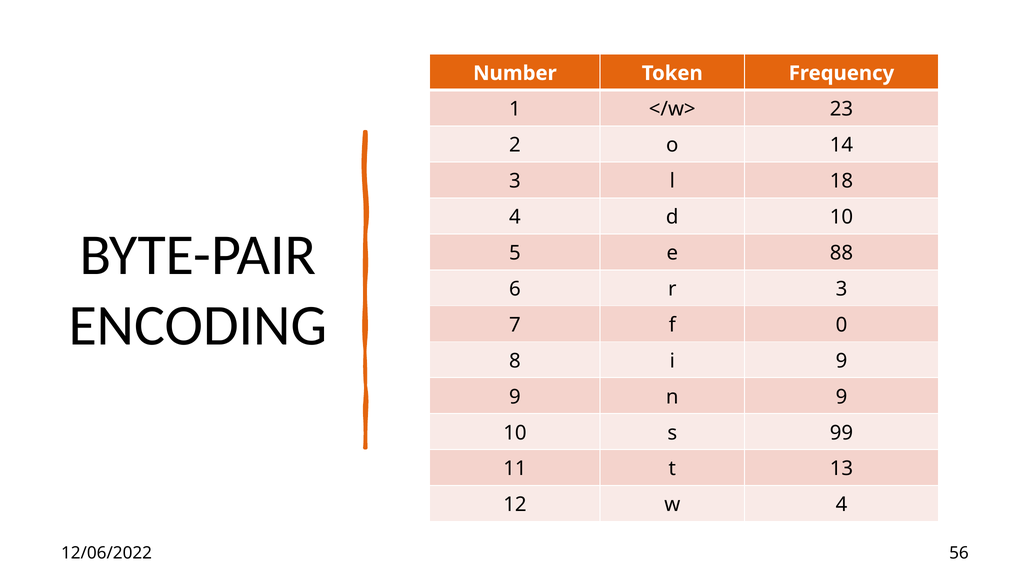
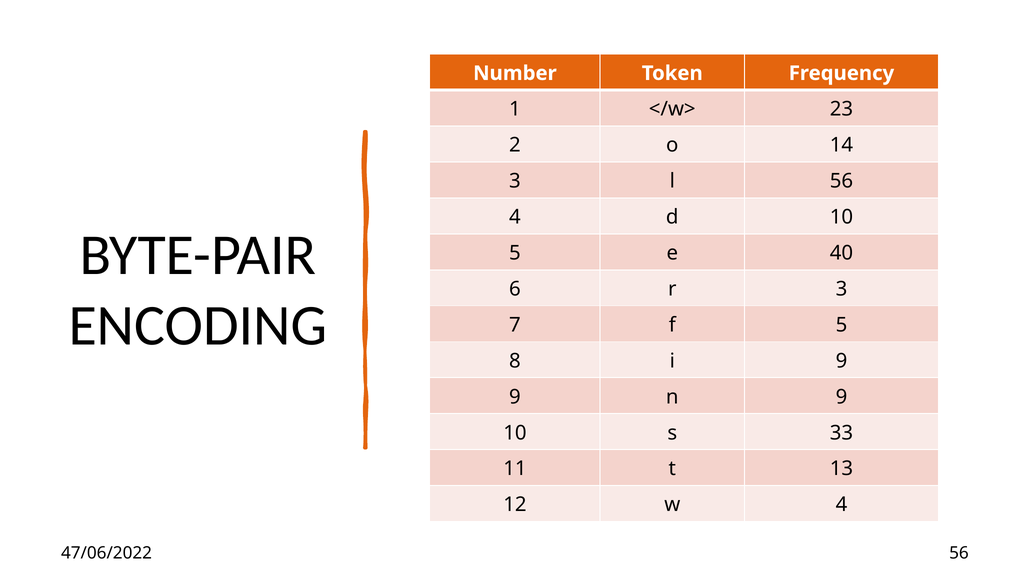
l 18: 18 -> 56 (841, 181)
88: 88 -> 40 (841, 253)
f 0: 0 -> 5 (841, 325)
99: 99 -> 33 (841, 433)
12/06/2022: 12/06/2022 -> 47/06/2022 (107, 553)
